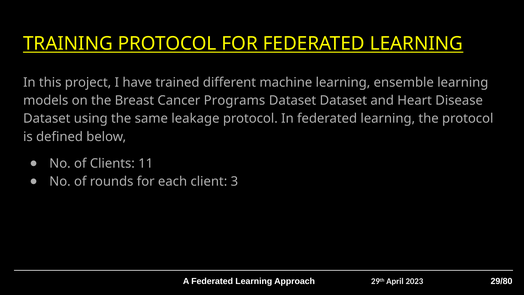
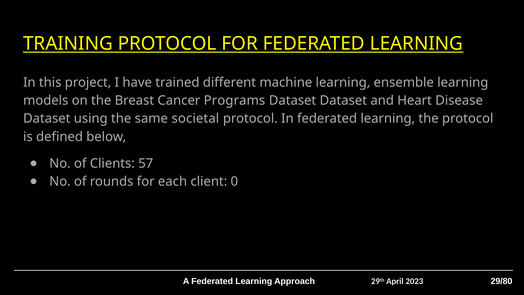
leakage: leakage -> societal (195, 119)
11: 11 -> 57 (146, 163)
3: 3 -> 0 (234, 181)
